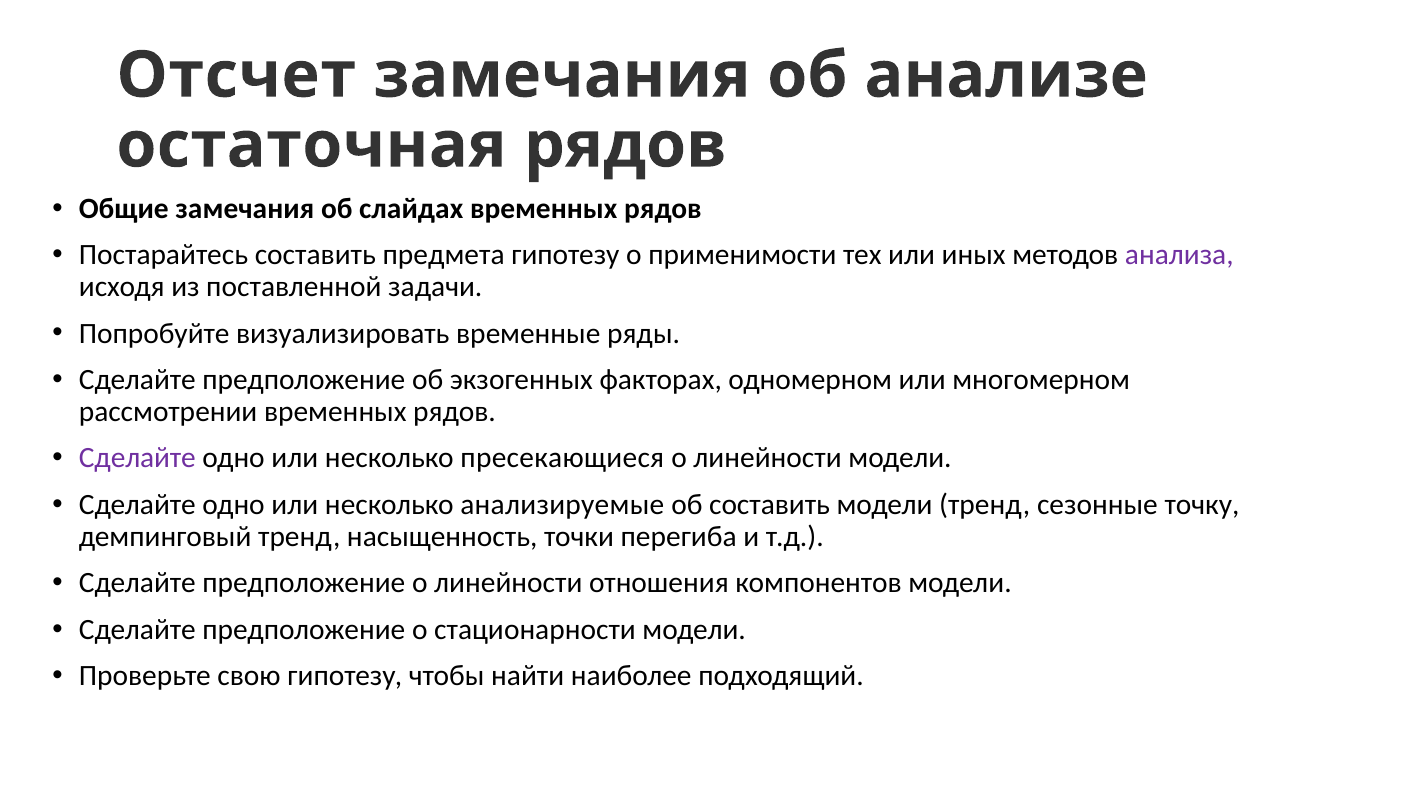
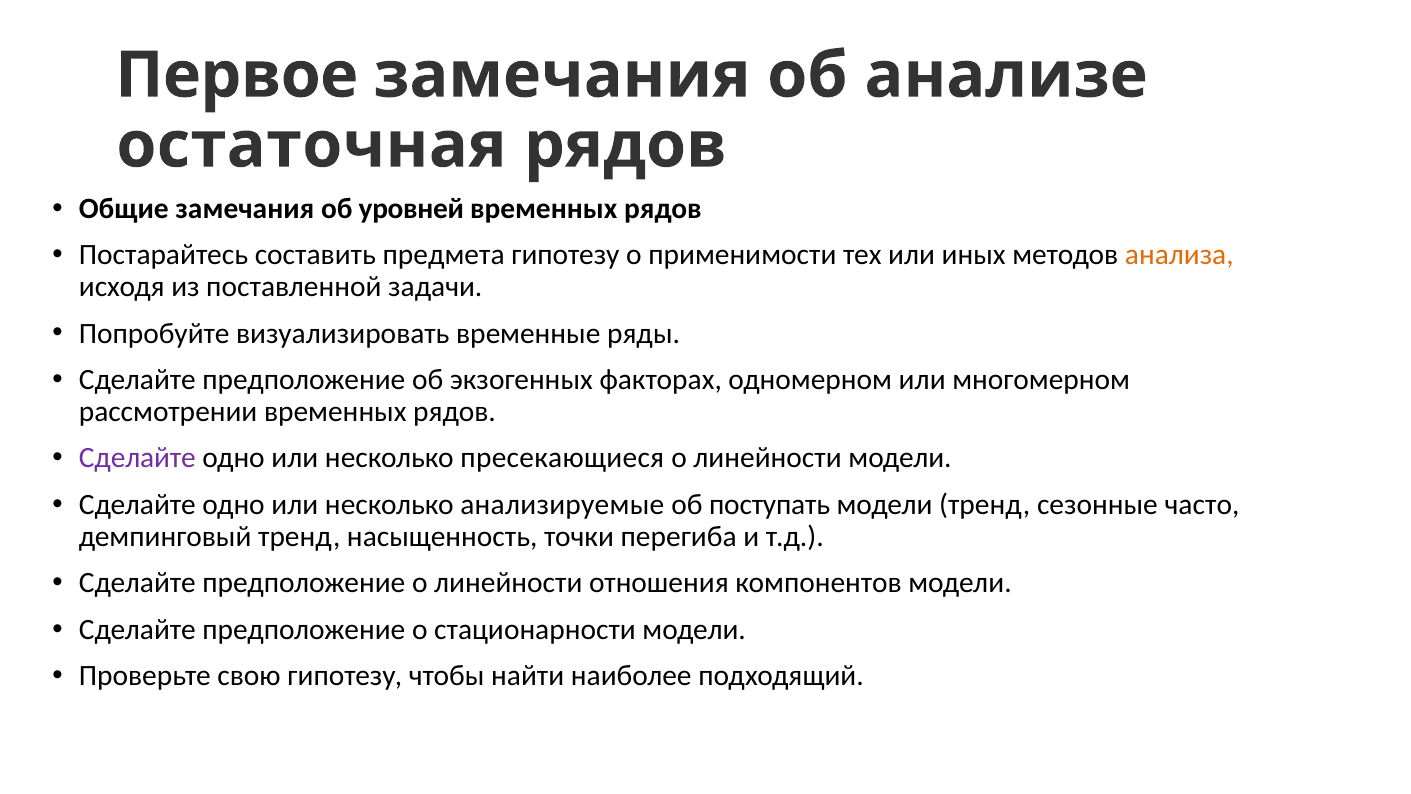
Отсчет: Отсчет -> Первое (237, 75)
слайдах: слайдах -> уровней (411, 208)
анализа colour: purple -> orange (1179, 255)
об составить: составить -> поступать (770, 504)
точку: точку -> часто (1202, 504)
